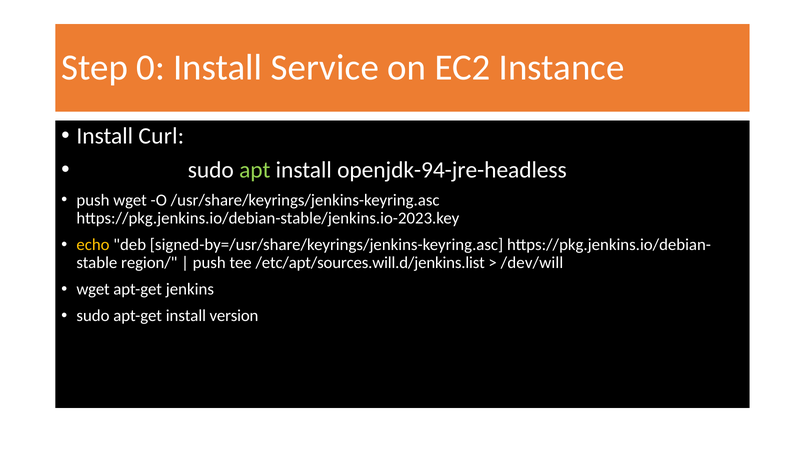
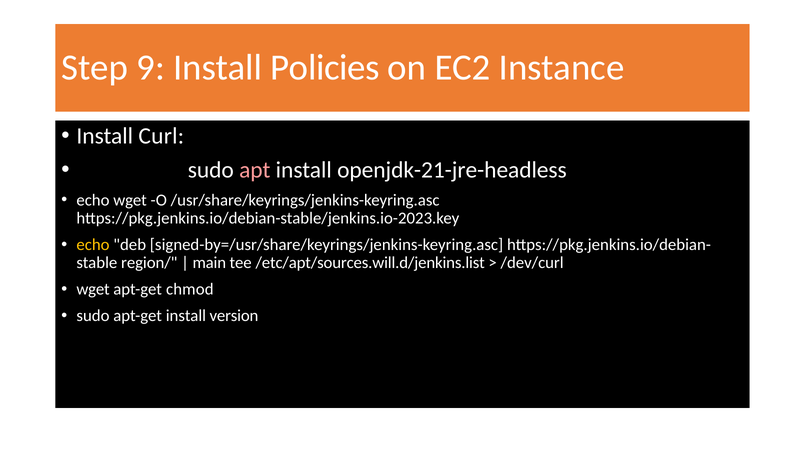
0: 0 -> 9 (151, 68)
Service: Service -> Policies (325, 68)
apt colour: light green -> pink (255, 170)
openjdk-94-jre-headless: openjdk-94-jre-headless -> openjdk-21-jre-headless (452, 170)
push: push -> echo (93, 200)
push: push -> main (209, 263)
/dev/will: /dev/will -> /dev/curl (532, 263)
jenkins: jenkins -> chmod (190, 289)
